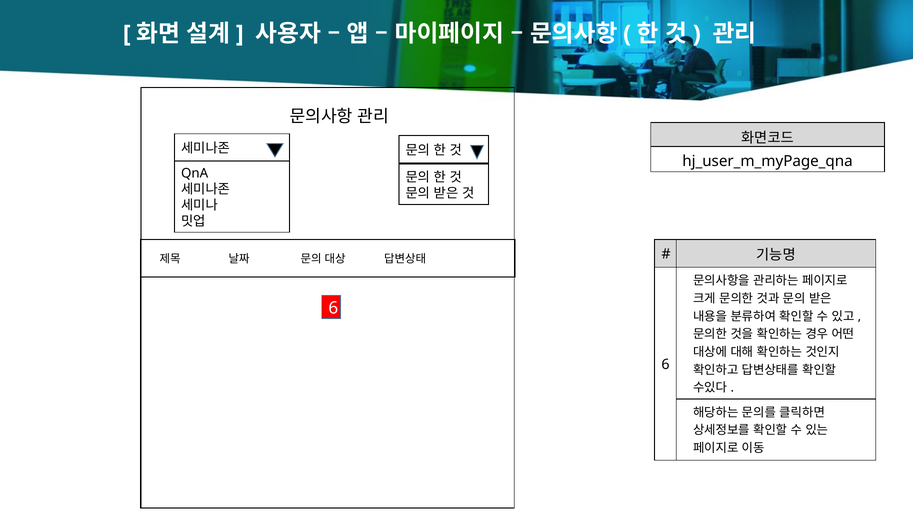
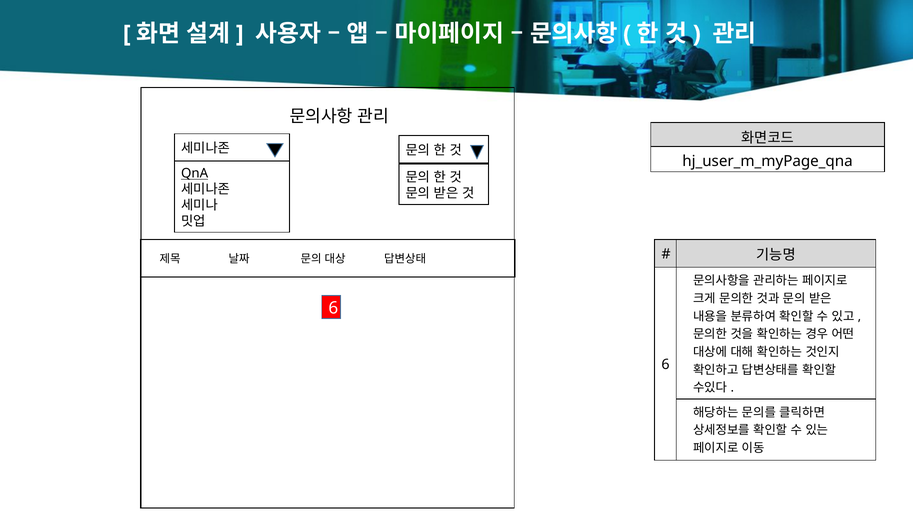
QnA underline: none -> present (195, 173)
